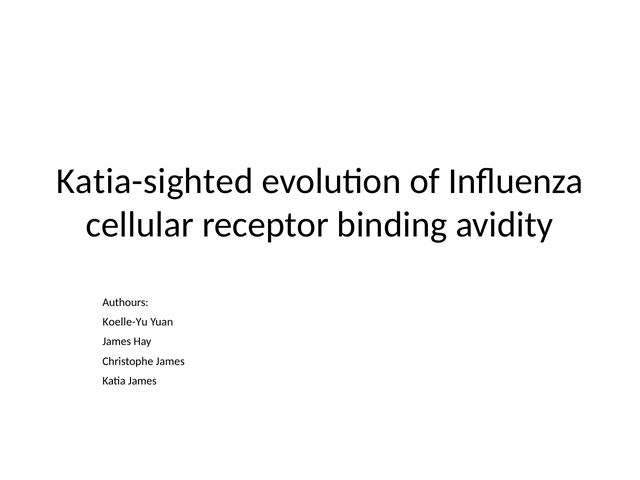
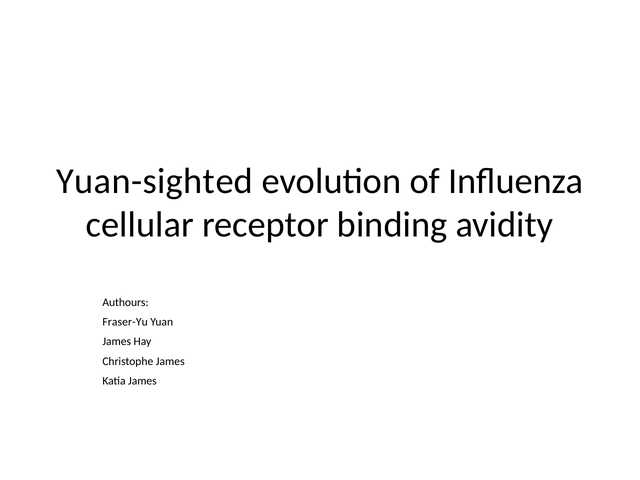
Katia-sighted: Katia-sighted -> Yuan-sighted (155, 181)
Koelle-Yu: Koelle-Yu -> Fraser-Yu (125, 322)
